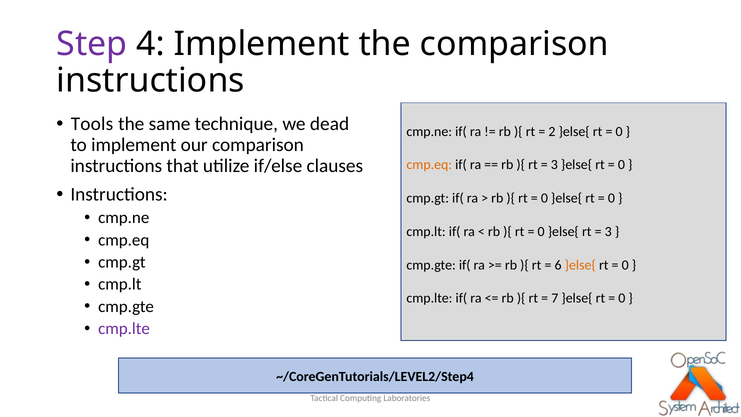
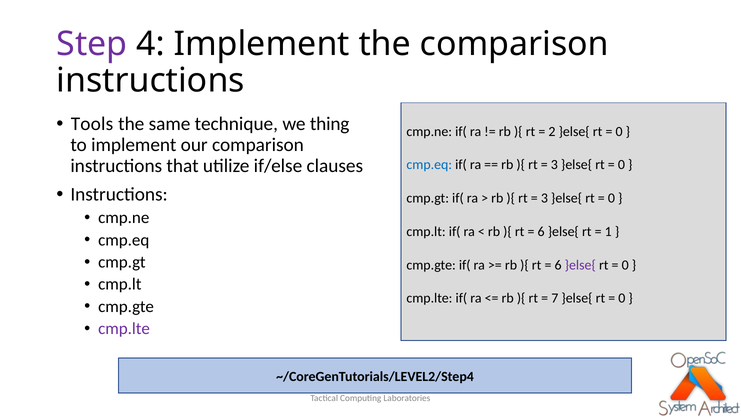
dead: dead -> thing (330, 124)
cmp.eq colour: orange -> blue (429, 165)
0: 0 -> 3 (544, 198)
0: 0 -> 6 (541, 231)
3: 3 -> 1 (608, 231)
}else{ colour: orange -> purple (580, 265)
